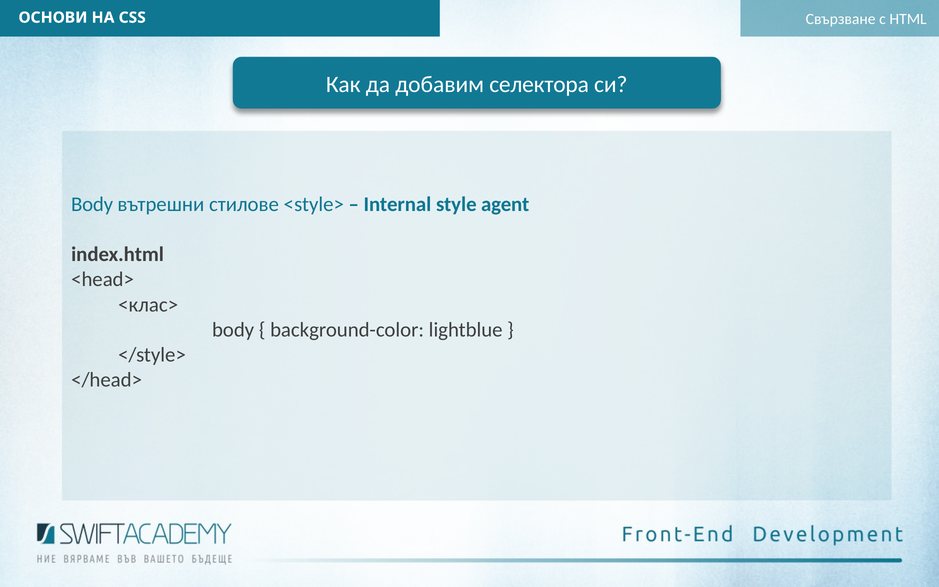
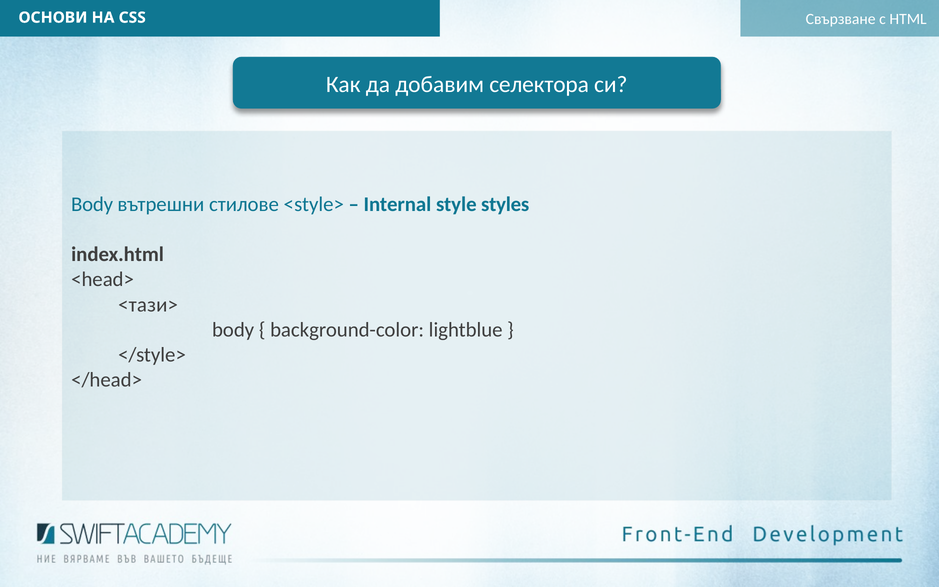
agent: agent -> styles (505, 204)
<клас>: <клас> -> <тази> (148, 305)
